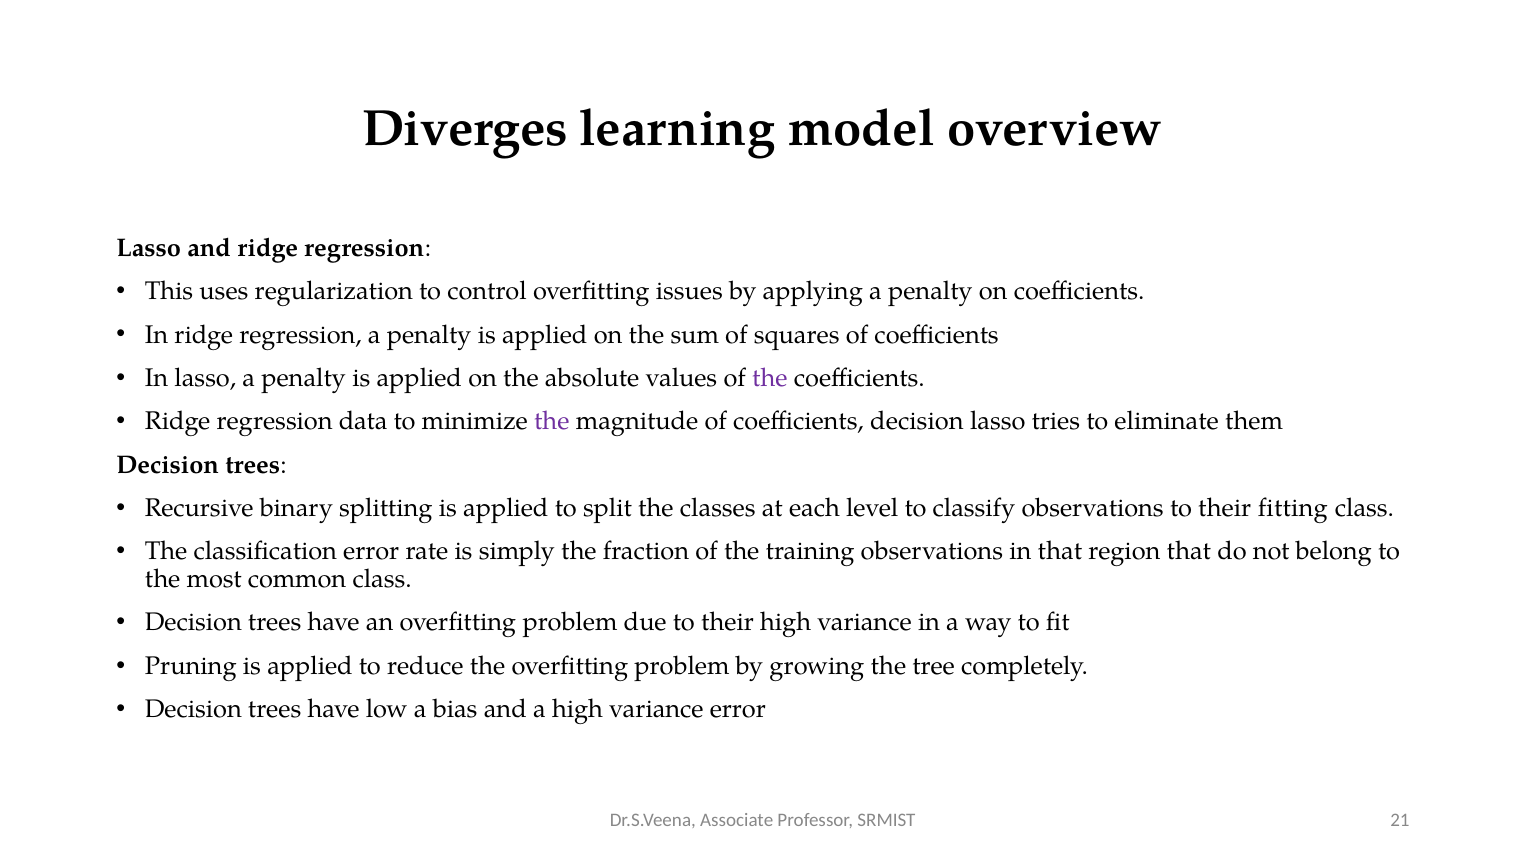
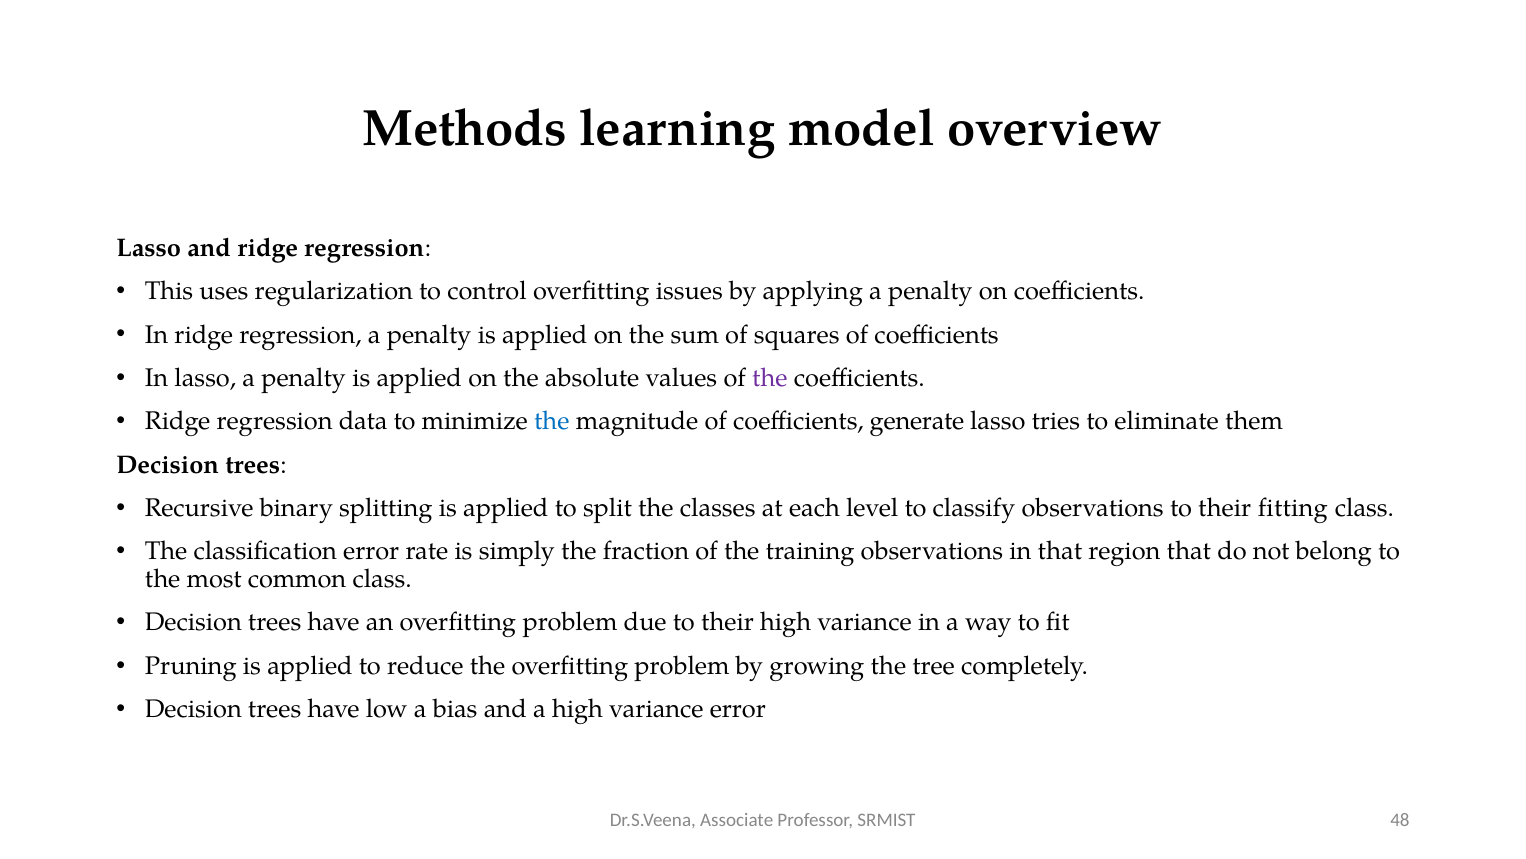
Diverges: Diverges -> Methods (465, 128)
the colour: purple -> blue (552, 421)
coefficients decision: decision -> generate (917, 421)
21: 21 -> 48 (1400, 820)
